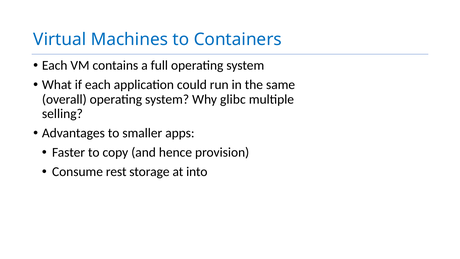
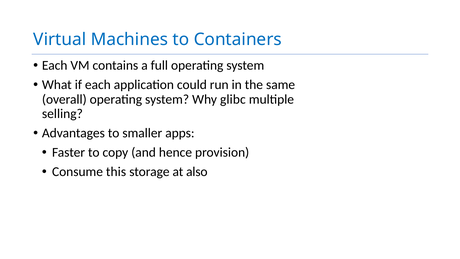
rest: rest -> this (116, 172)
into: into -> also (197, 172)
